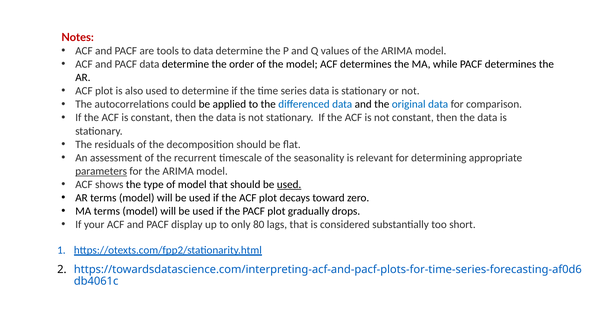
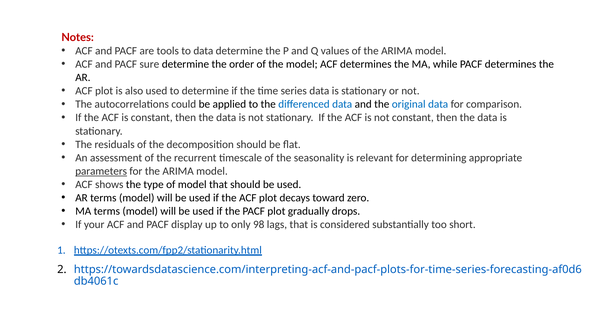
PACF data: data -> sure (149, 64)
used underline: present -> none (289, 185)
80: 80 -> 98 (259, 225)
